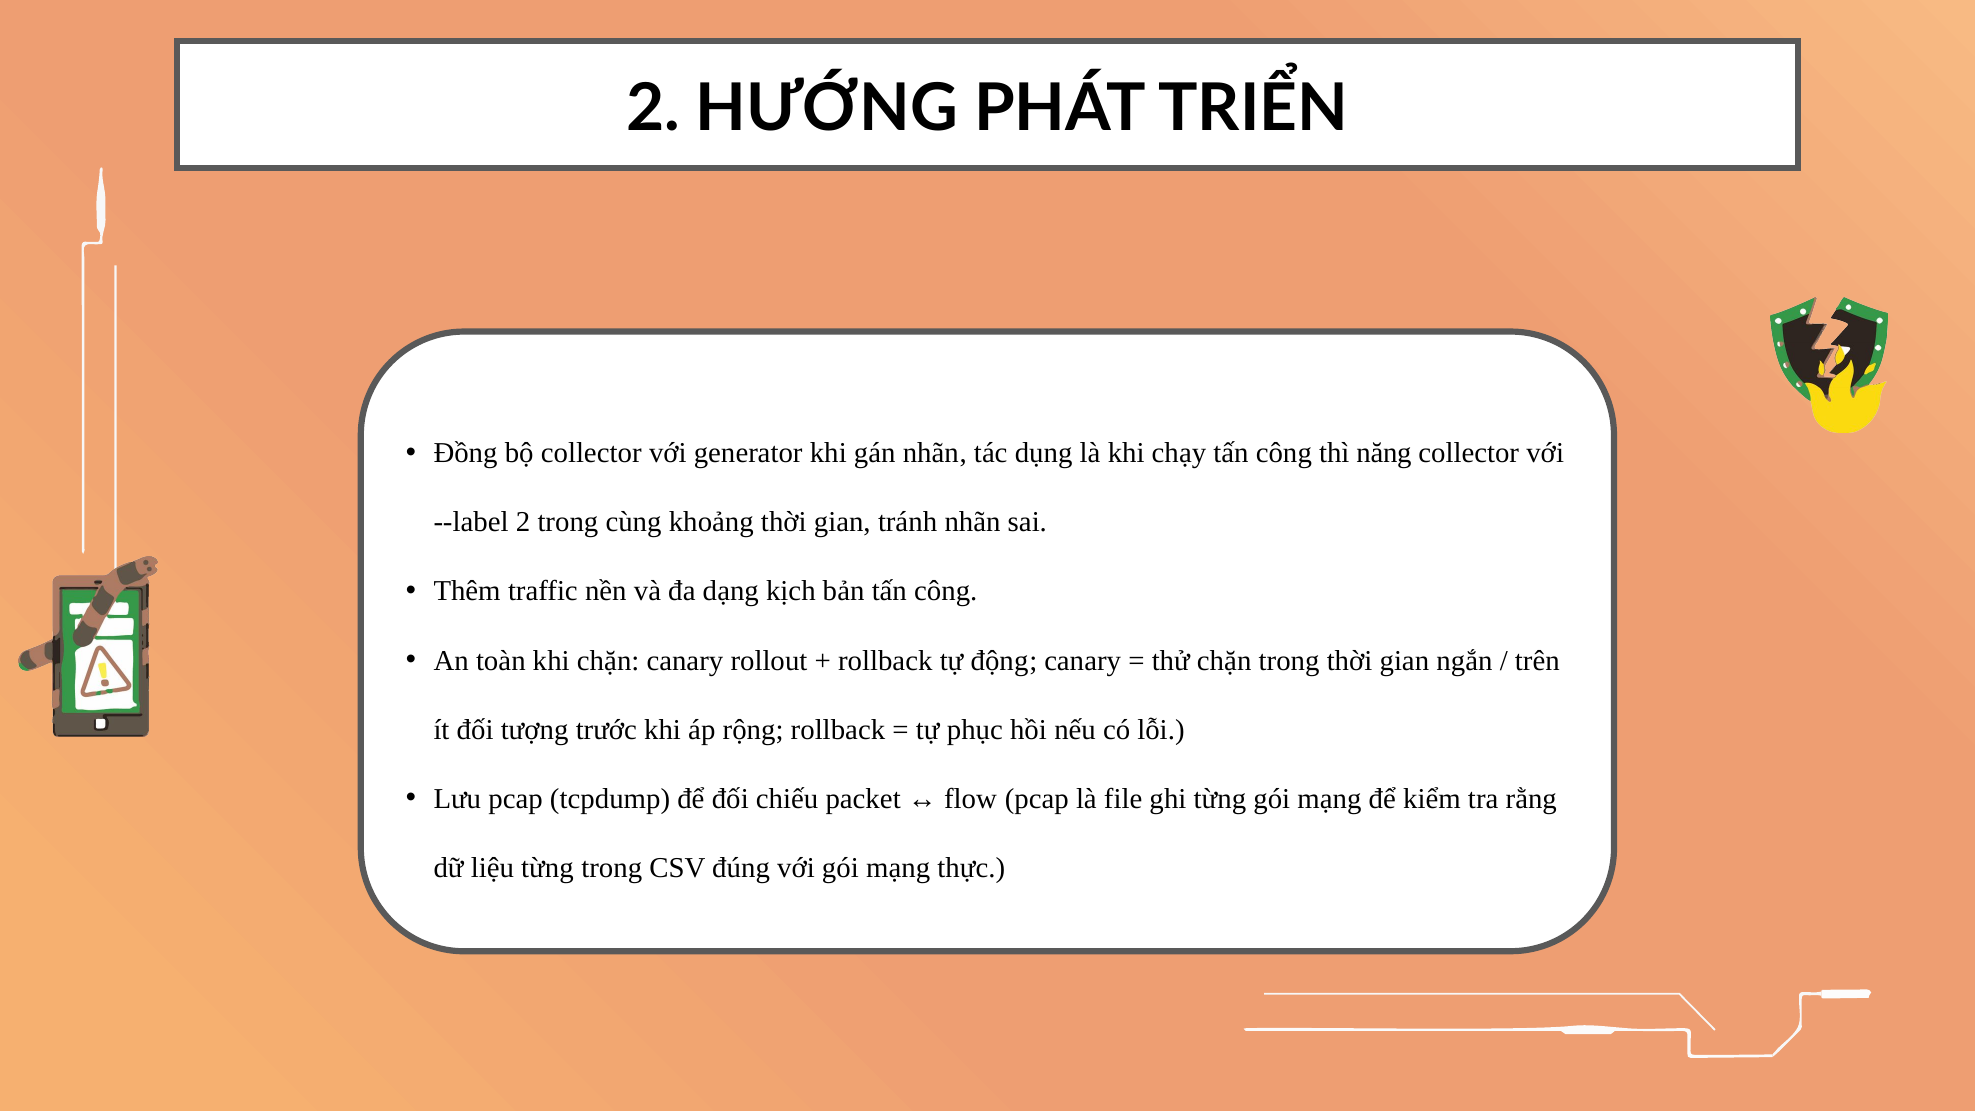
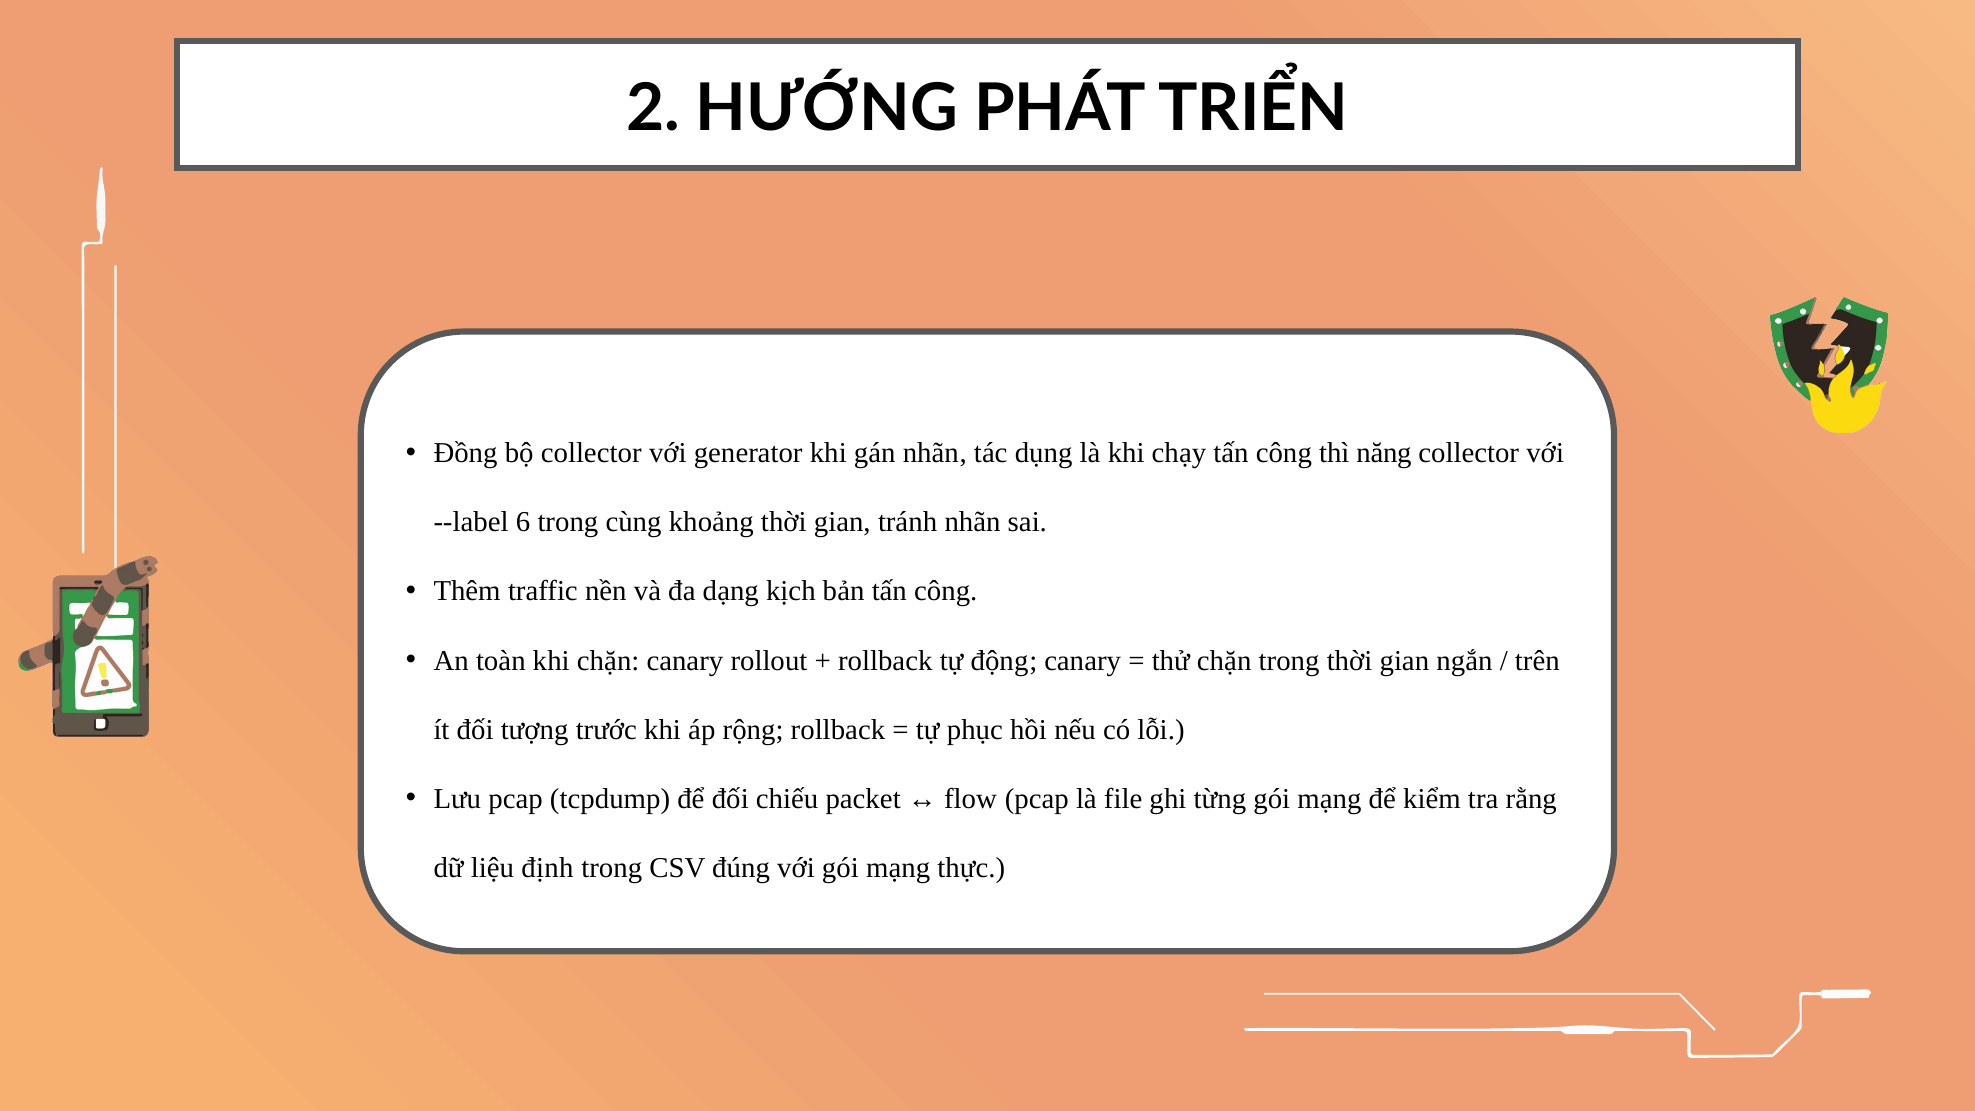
--label 2: 2 -> 6 (523, 522)
liệu từng: từng -> định (547, 868)
